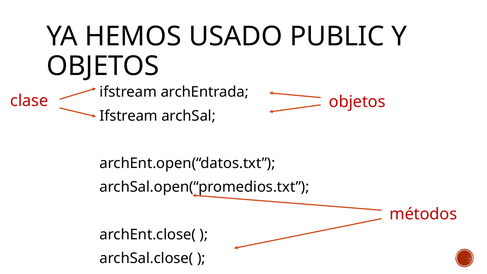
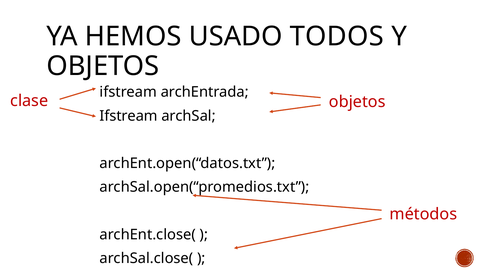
PUBLIC: PUBLIC -> TODOS (337, 37)
